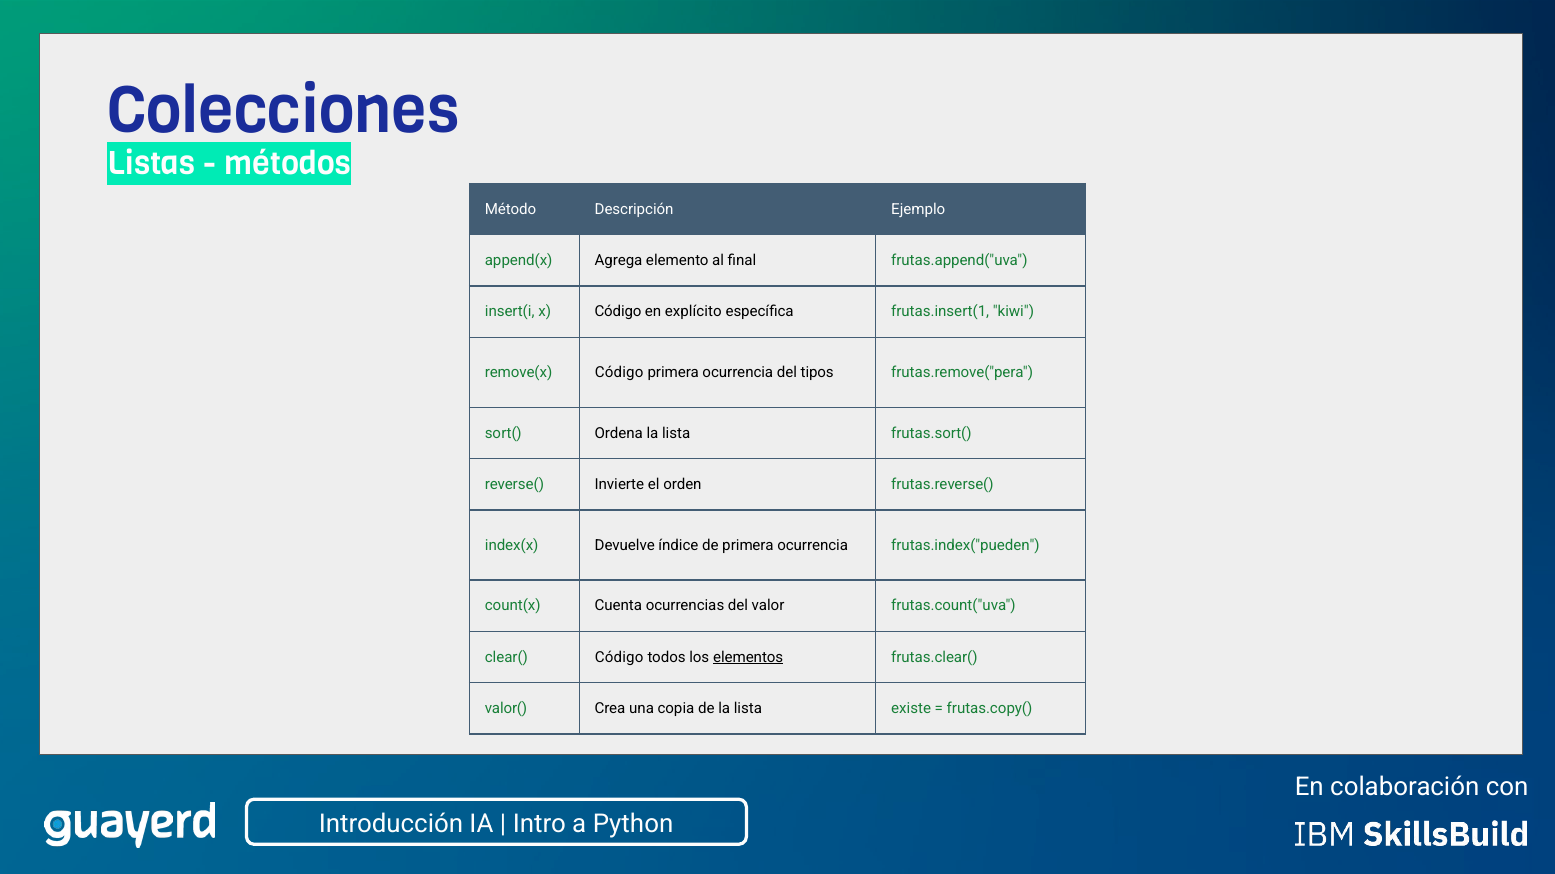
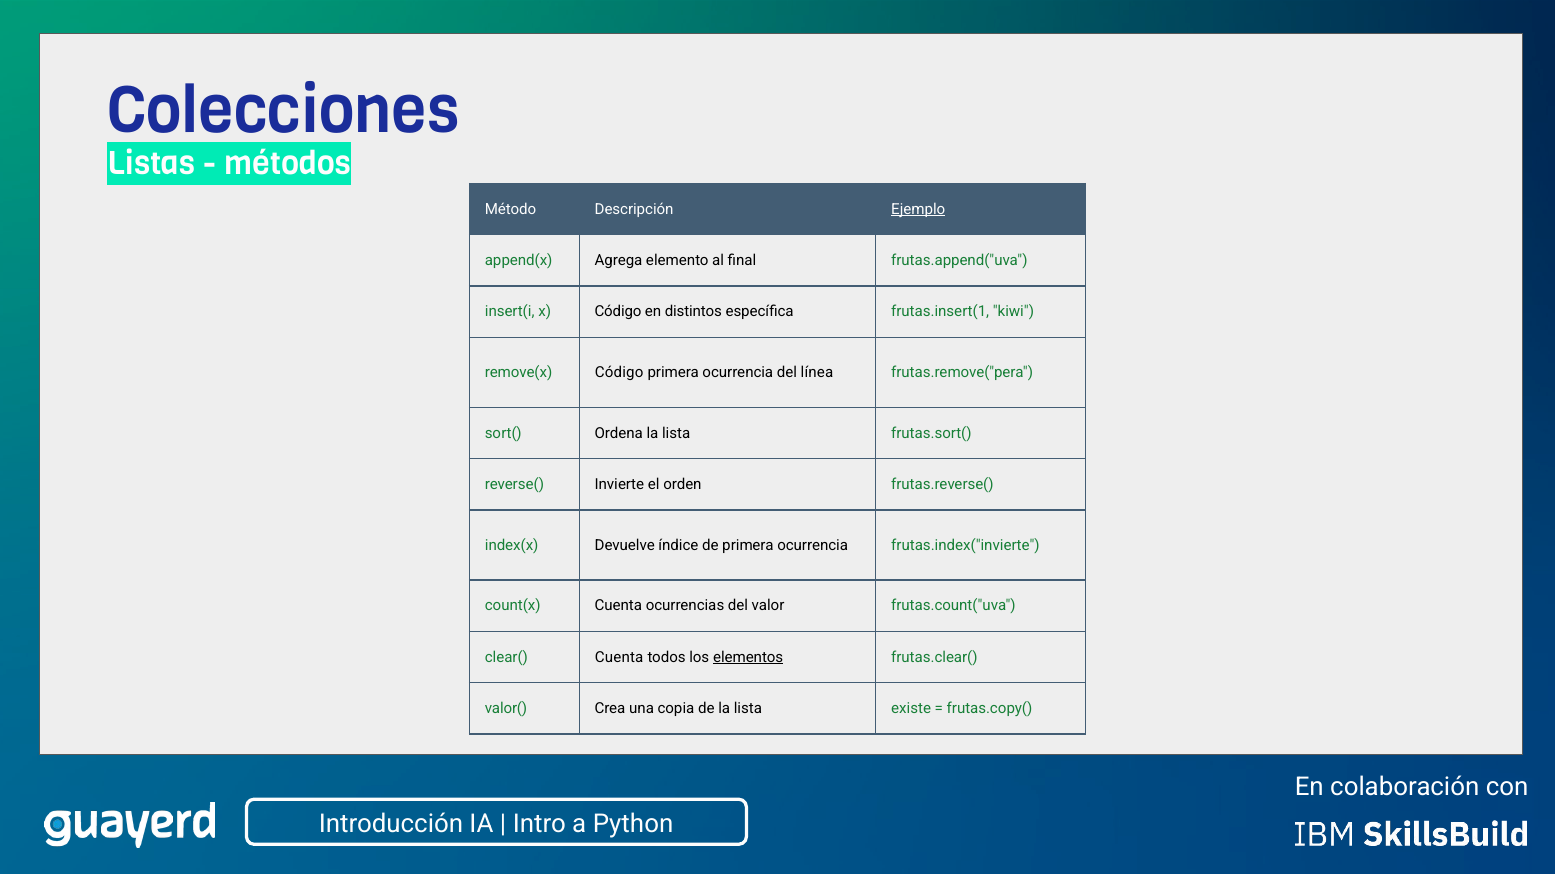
Ejemplo underline: none -> present (918, 210)
explícito: explícito -> distintos (693, 312)
tipos: tipos -> línea (817, 373)
frutas.index("pueden: frutas.index("pueden -> frutas.index("invierte (965, 546)
clear( Código: Código -> Cuenta (619, 658)
